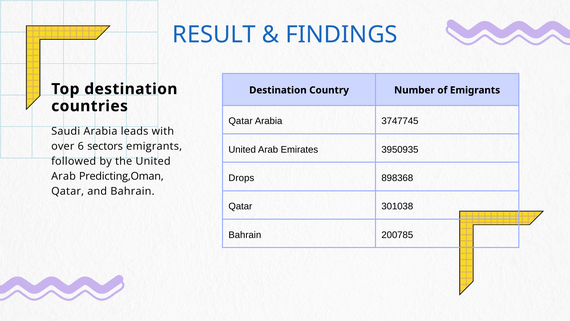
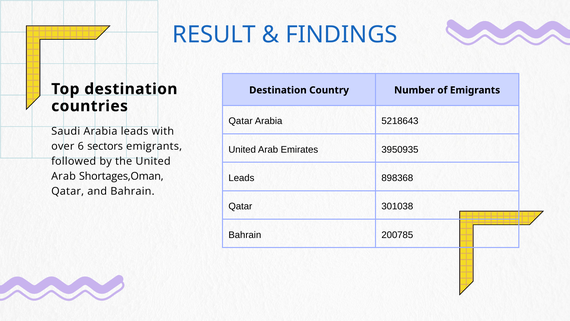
3747745: 3747745 -> 5218643 (400, 121)
Predicting,Oman: Predicting,Oman -> Shortages,Oman (121, 176)
Drops: Drops -> Leads (241, 178)
